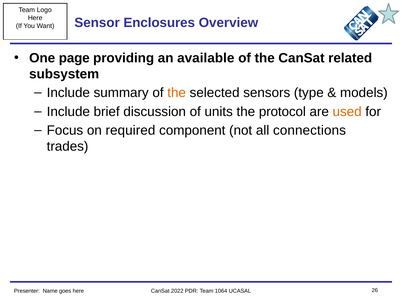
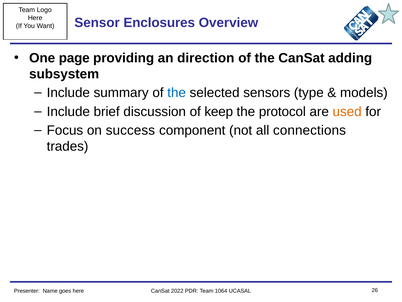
available: available -> direction (206, 58)
related: related -> adding (350, 58)
the colour: orange -> blue (177, 93)
units: units -> keep (219, 111)
required: required -> success (130, 130)
